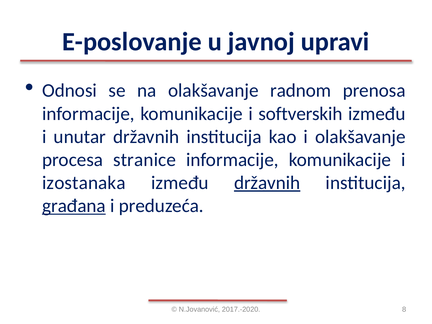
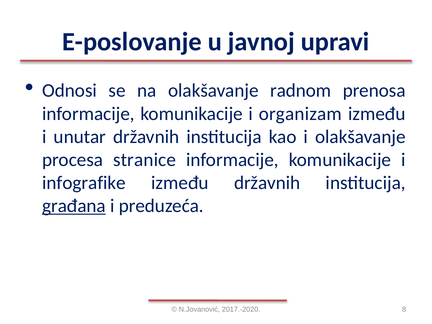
softverskih: softverskih -> organizam (300, 114)
izostanaka: izostanaka -> infografike (84, 183)
državnih underline: present -> none (267, 183)
